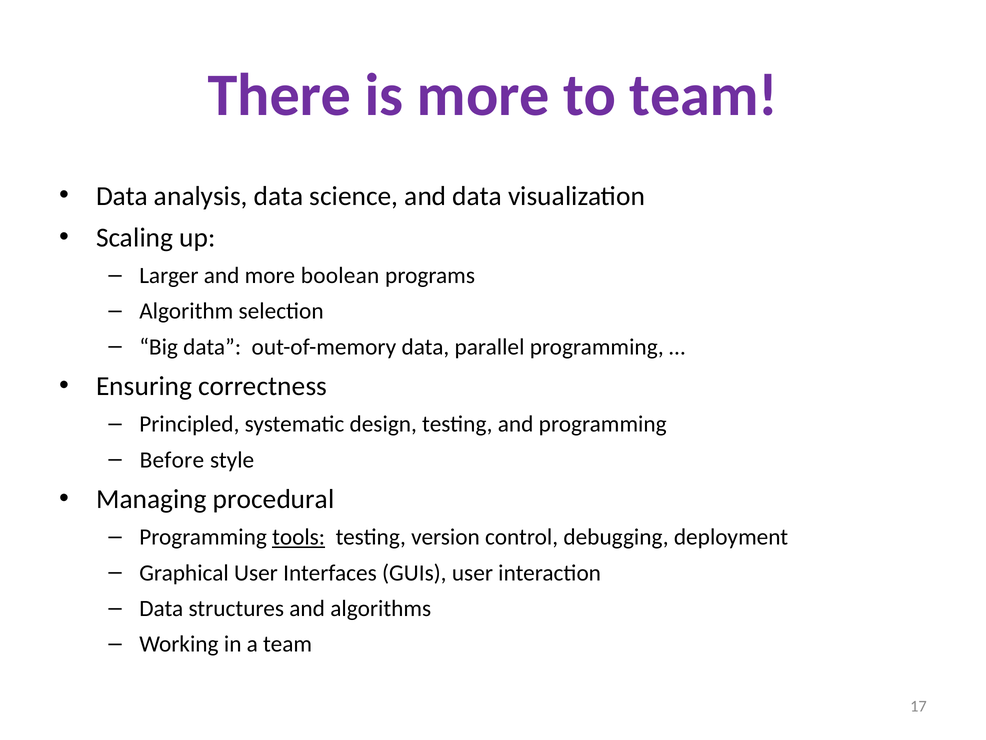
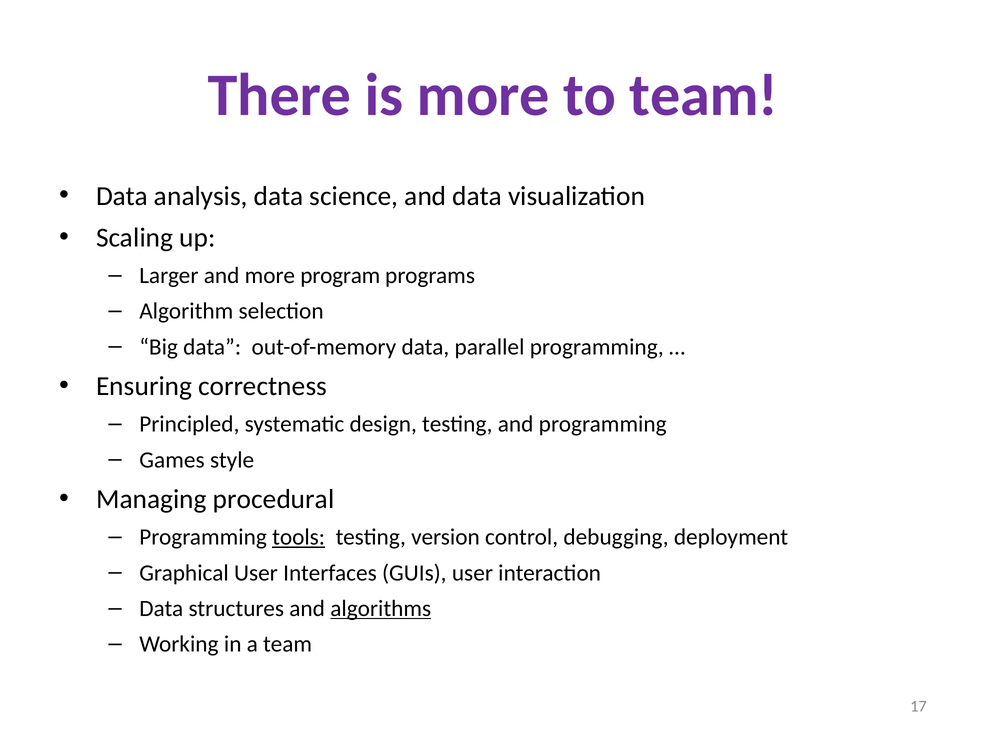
boolean: boolean -> program (340, 275)
Before: Before -> Games (172, 459)
algorithms underline: none -> present (381, 608)
